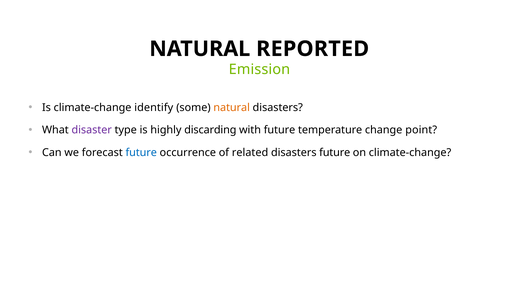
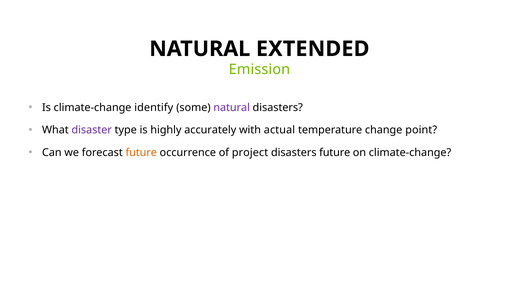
REPORTED: REPORTED -> EXTENDED (313, 49)
natural colour: orange -> purple (232, 107)
discarding: discarding -> accurately (210, 130)
with future: future -> actual (279, 130)
future colour: blue -> orange (141, 152)
related: related -> project (250, 152)
